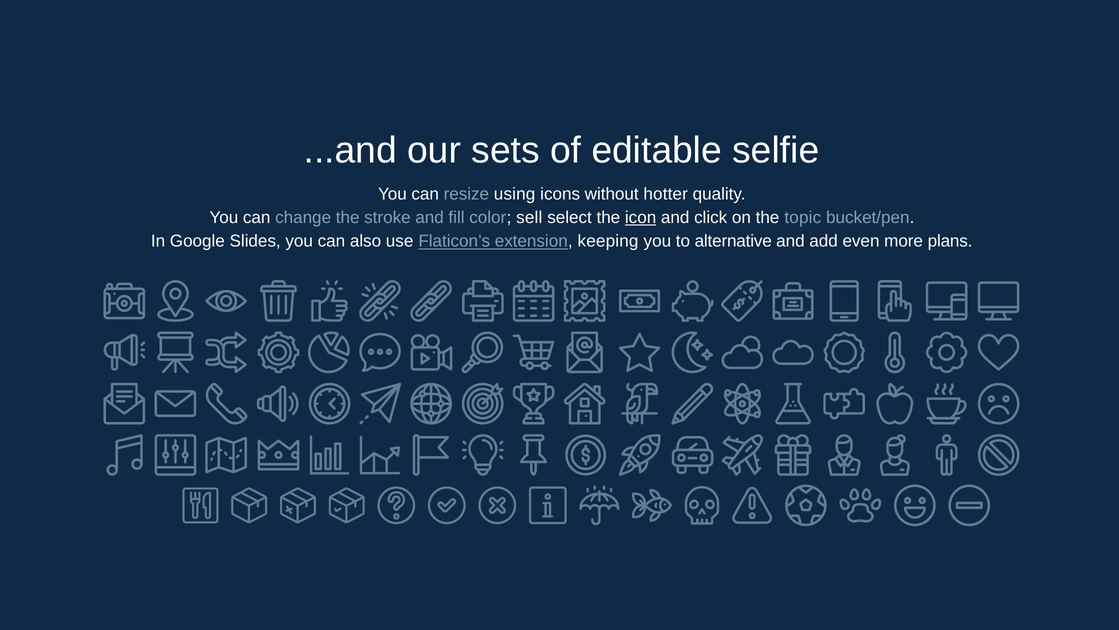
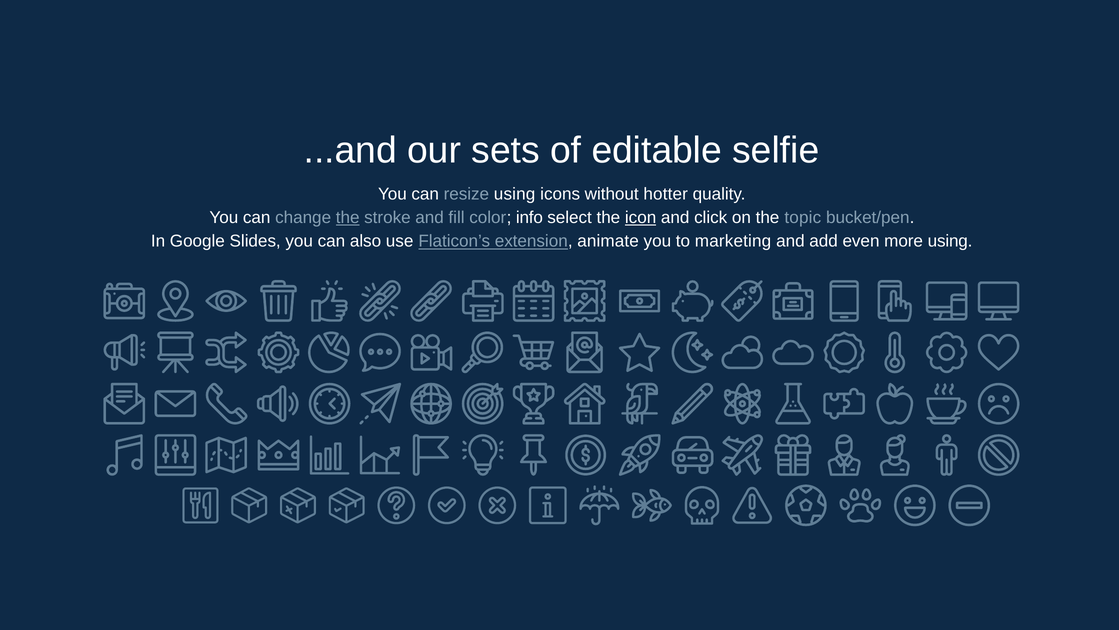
the underline: none -> present (348, 217)
sell: sell -> info (529, 217)
keeping: keeping -> animate (608, 241)
alternative: alternative -> marketing (733, 241)
more plans: plans -> using (950, 241)
